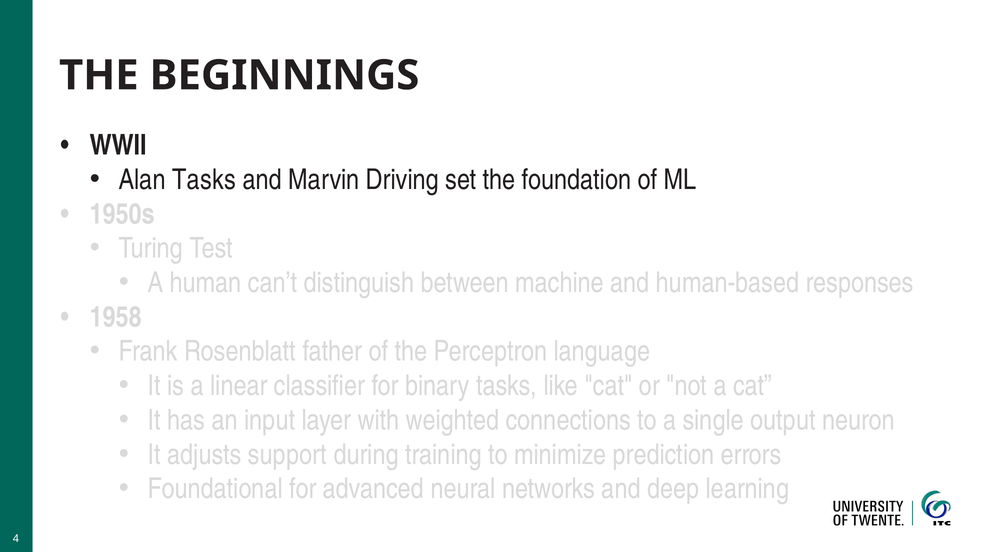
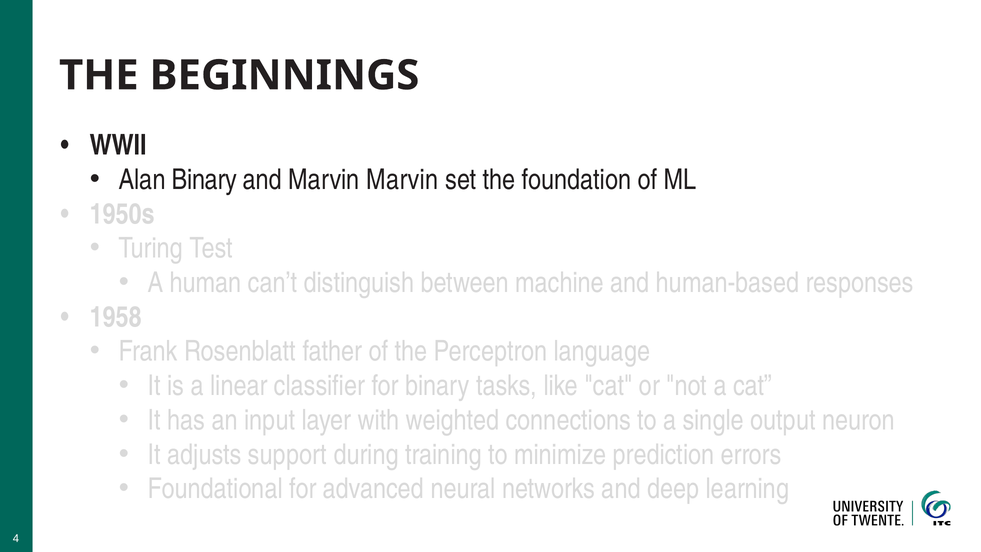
Alan Tasks: Tasks -> Binary (204, 180)
Marvin Driving: Driving -> Marvin (402, 180)
